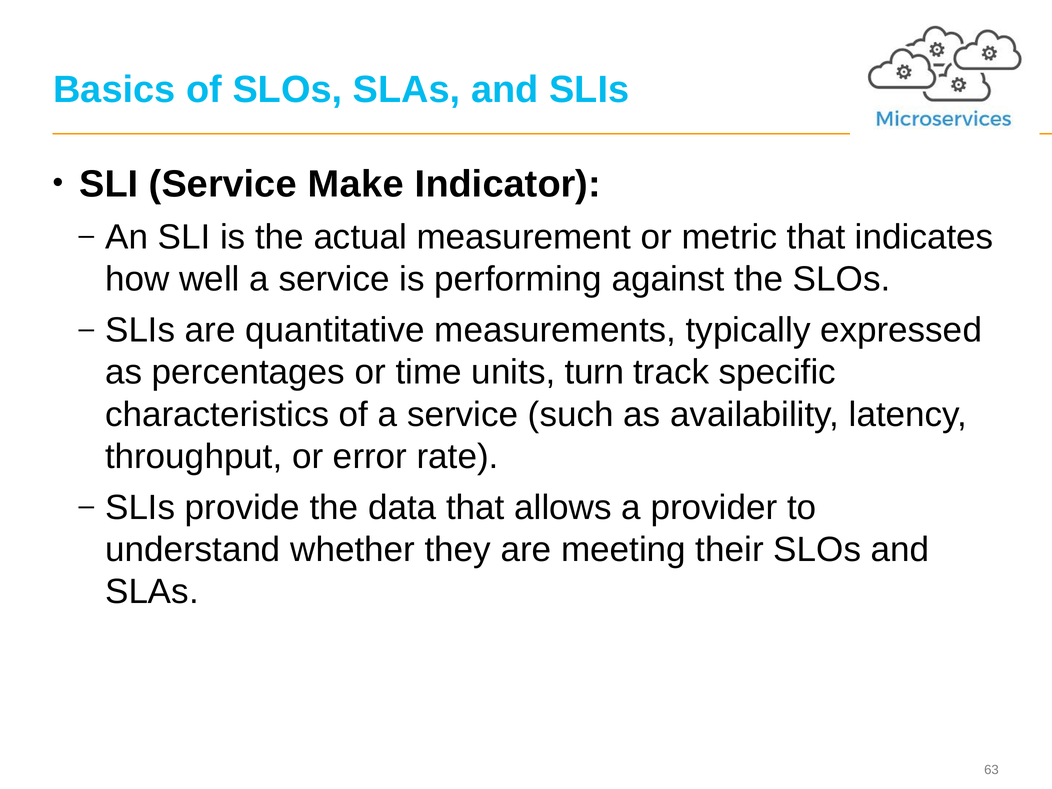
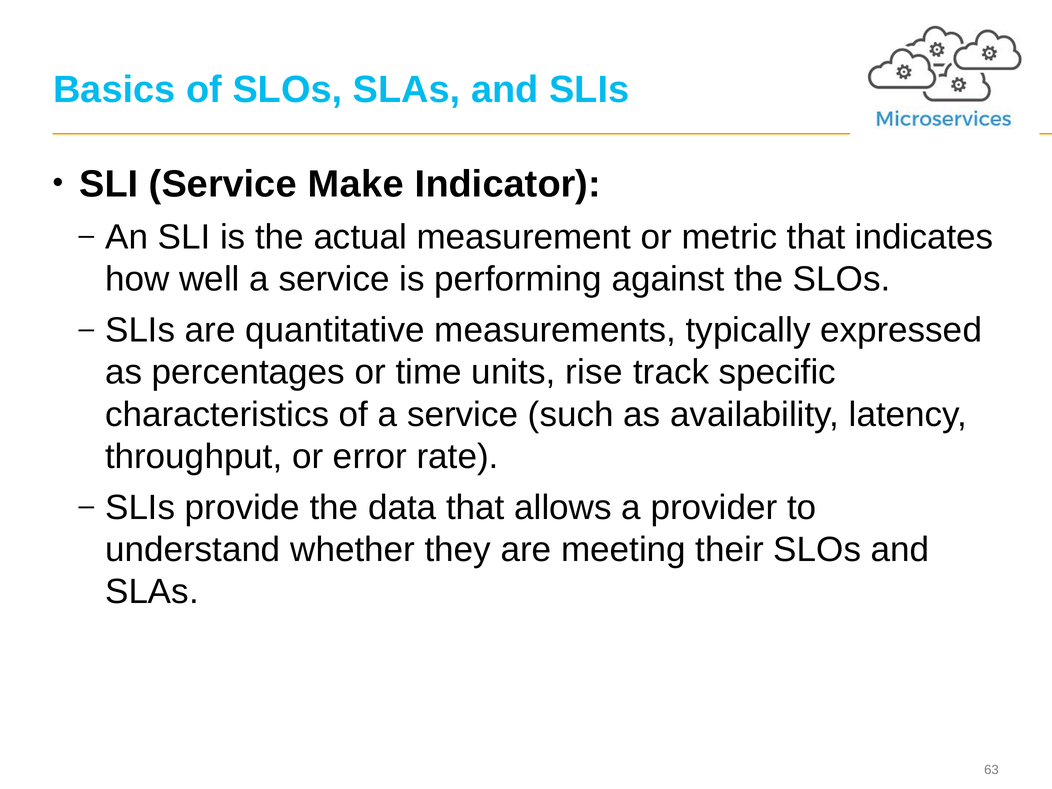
turn: turn -> rise (594, 372)
